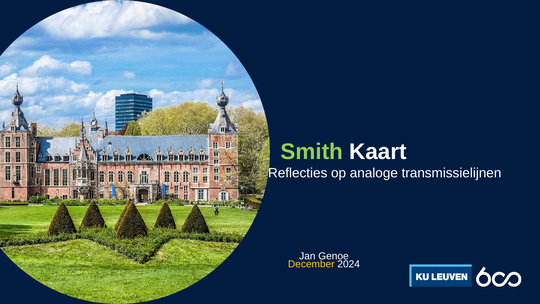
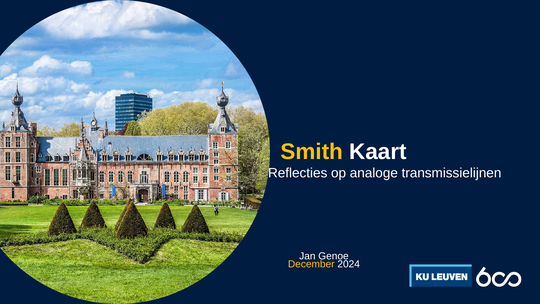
Smith colour: light green -> yellow (312, 152)
